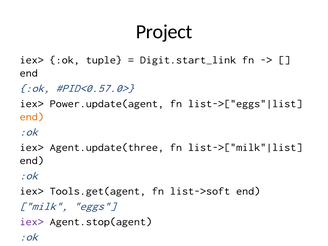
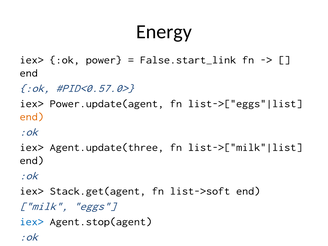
Project: Project -> Energy (164, 32)
tuple: tuple -> power (104, 60)
Digit.start_link: Digit.start_link -> False.start_link (188, 60)
Tools.get(agent: Tools.get(agent -> Stack.get(agent (98, 191)
iex> colour: purple -> blue (32, 222)
